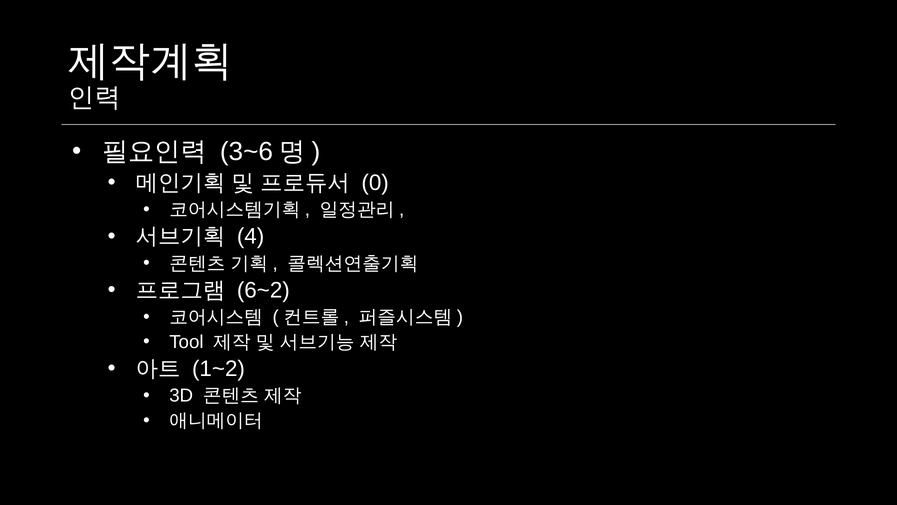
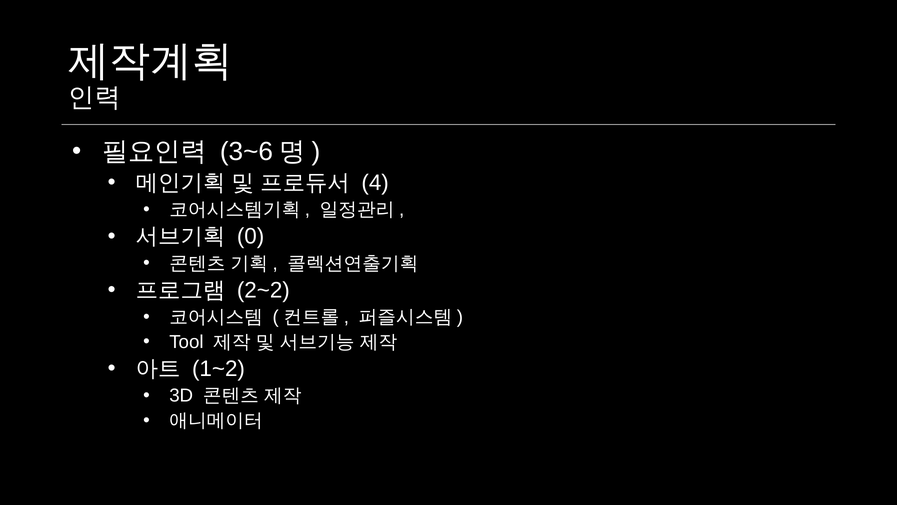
0: 0 -> 4 (375, 183)
4: 4 -> 0 (251, 236)
6~2: 6~2 -> 2~2 (263, 290)
